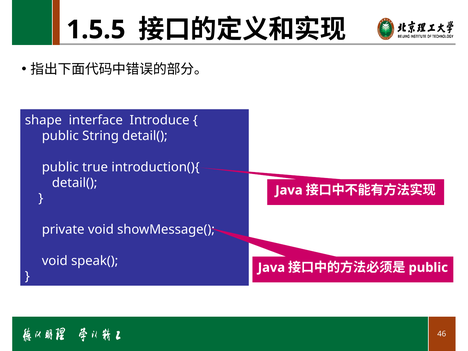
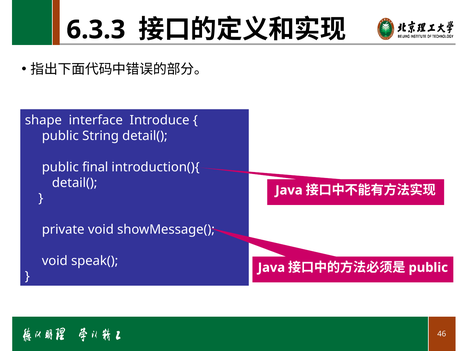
1.5.5: 1.5.5 -> 6.3.3 (96, 30)
true: true -> final (95, 167)
